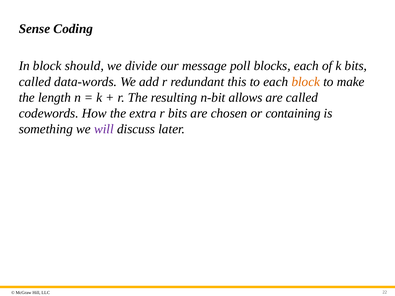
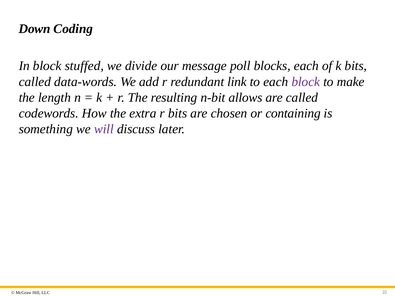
Sense: Sense -> Down (35, 29)
should: should -> stuffed (84, 66)
this: this -> link (237, 82)
block colour: orange -> purple (306, 82)
